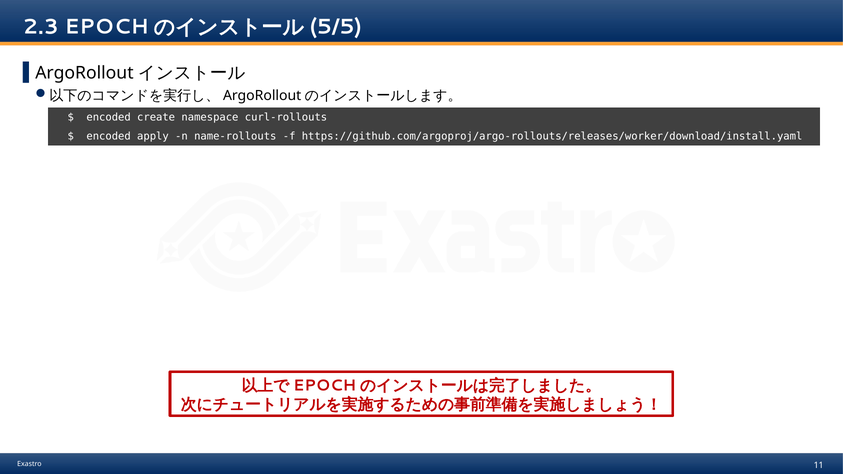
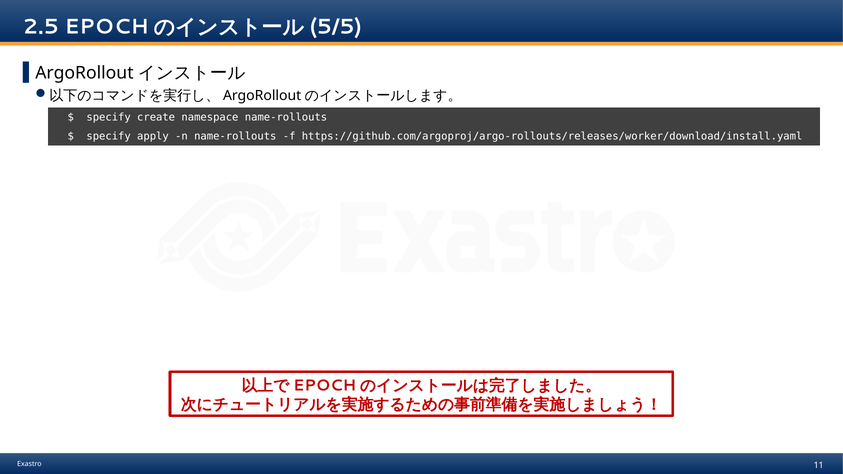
2.3: 2.3 -> 2.5 (41, 27)
encoded: encoded -> specify (109, 117)
namespace curl-rollouts: curl-rollouts -> name-rollouts (286, 117)
encoded: encoded -> specify (109, 136)
